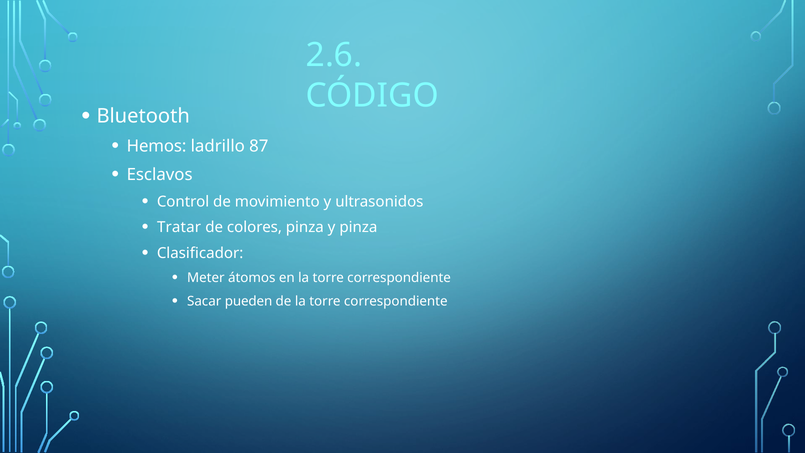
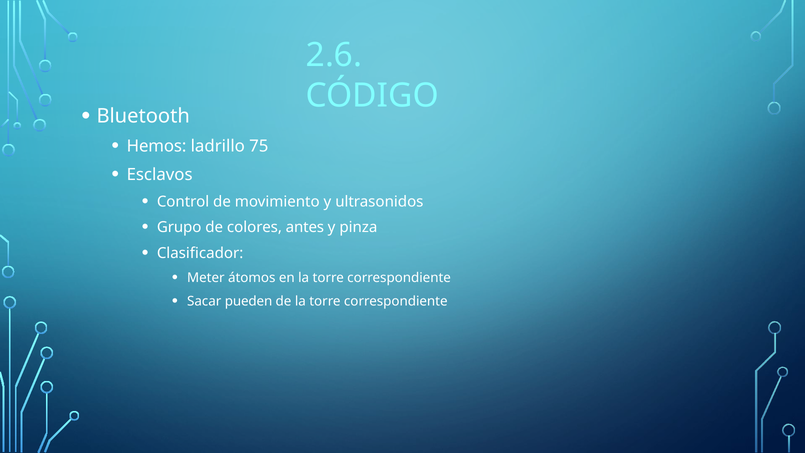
87: 87 -> 75 (259, 146)
Tratar: Tratar -> Grupo (179, 227)
colores pinza: pinza -> antes (305, 227)
